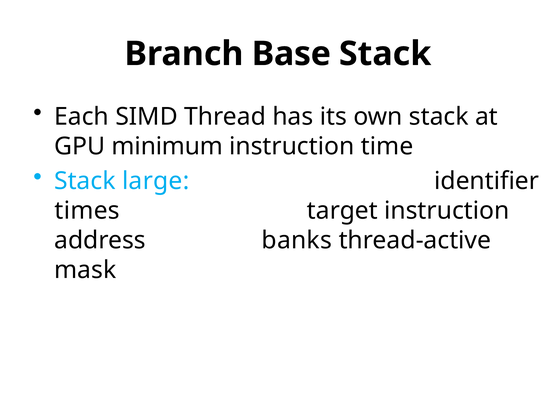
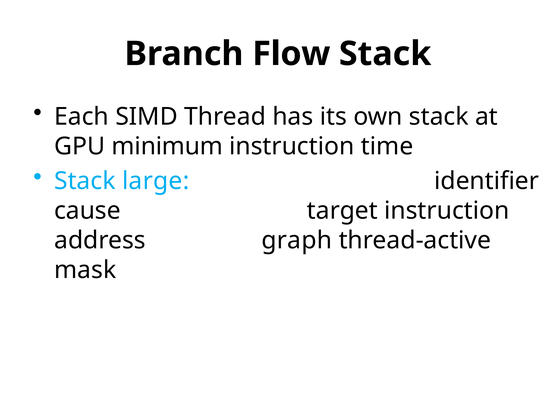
Base: Base -> Flow (291, 54)
times: times -> cause (87, 211)
banks: banks -> graph (297, 240)
